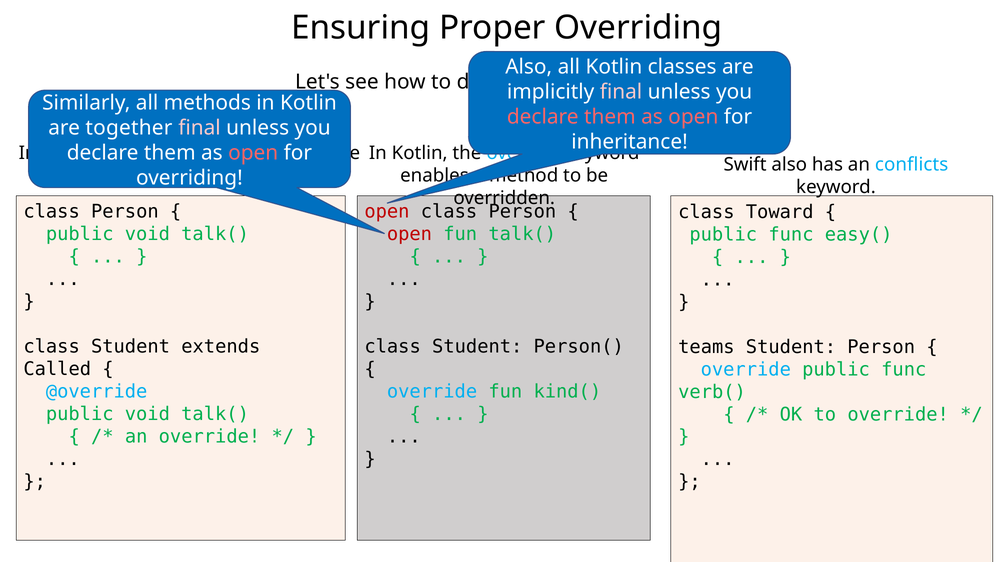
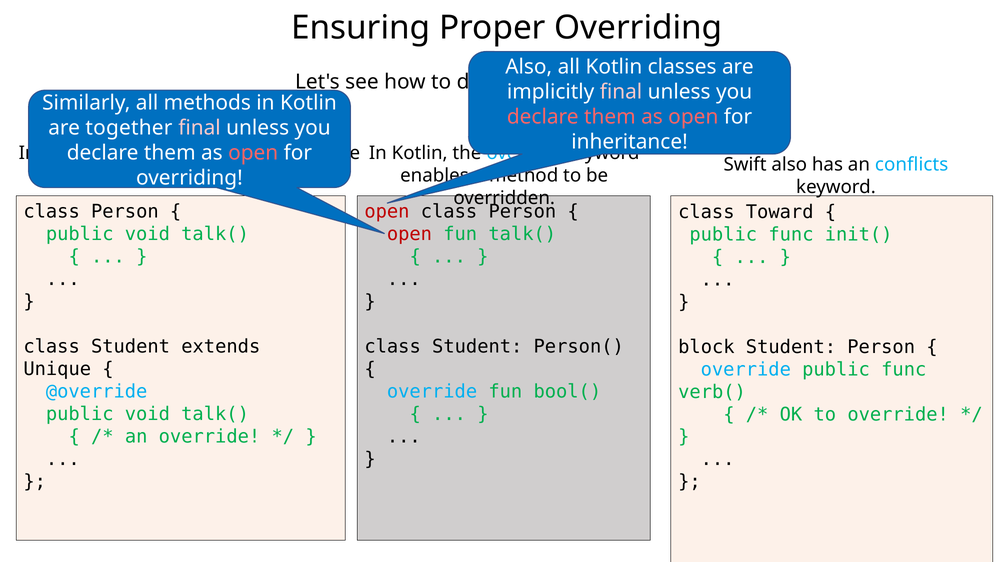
easy(: easy( -> init( (859, 235)
teams: teams -> block (706, 347)
Called: Called -> Unique (57, 369)
kind(: kind( -> bool( (567, 392)
